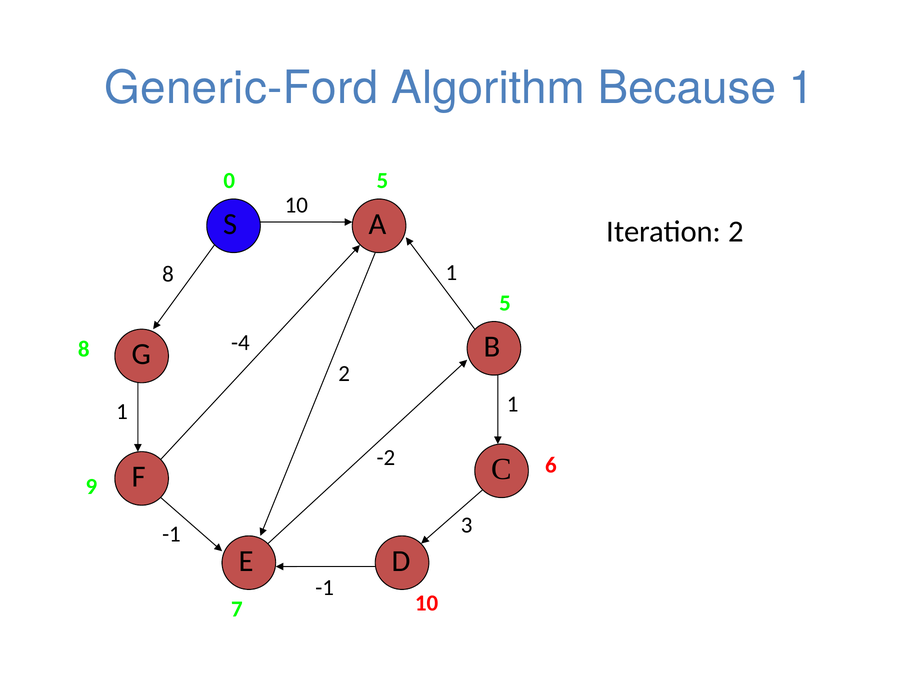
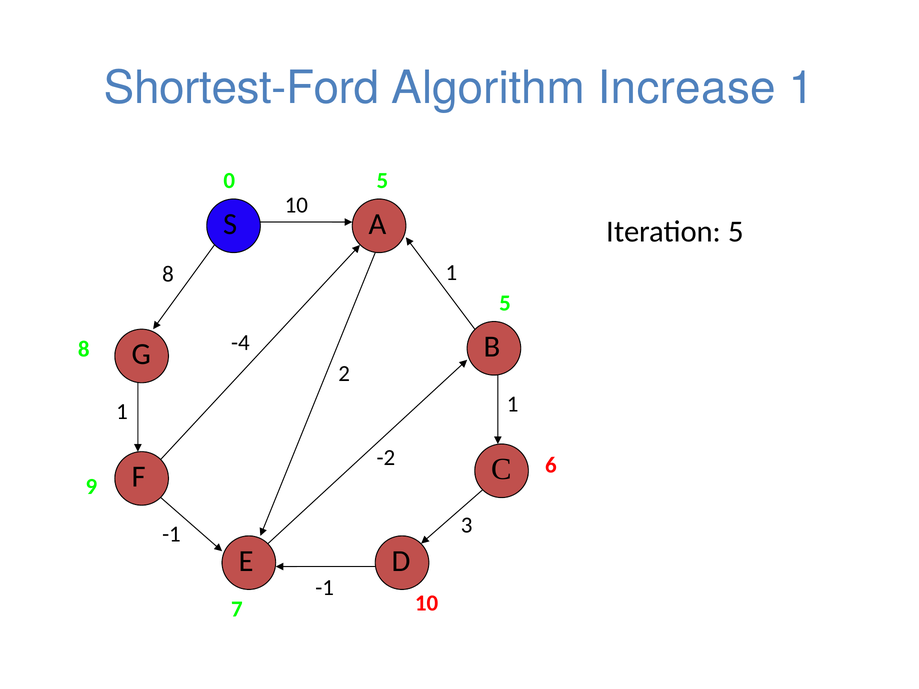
Generic-Ford: Generic-Ford -> Shortest-Ford (242, 88)
Because: Because -> Increase (687, 88)
Iteration 2: 2 -> 5 (736, 232)
